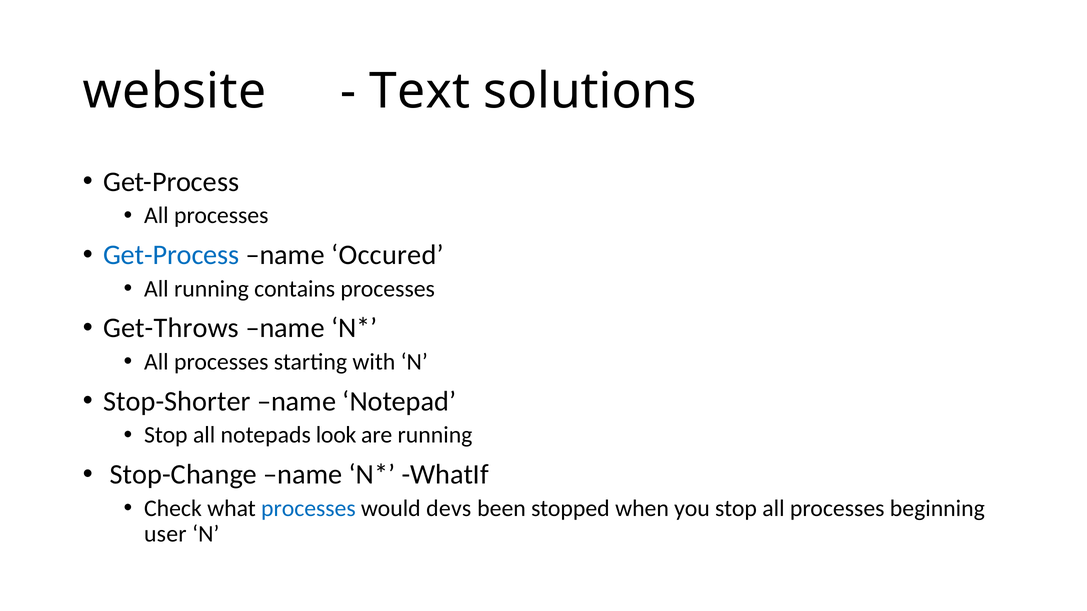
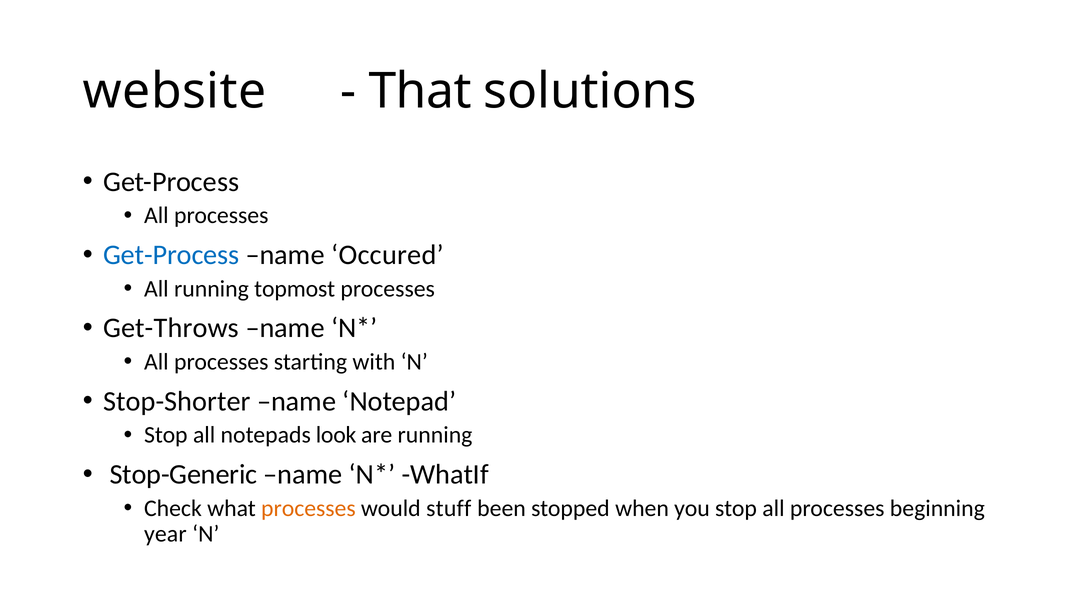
Text: Text -> That (420, 91)
contains: contains -> topmost (295, 289)
Stop-Change: Stop-Change -> Stop-Generic (183, 475)
processes colour: blue -> orange (308, 509)
devs: devs -> stuff (449, 509)
user: user -> year (165, 534)
